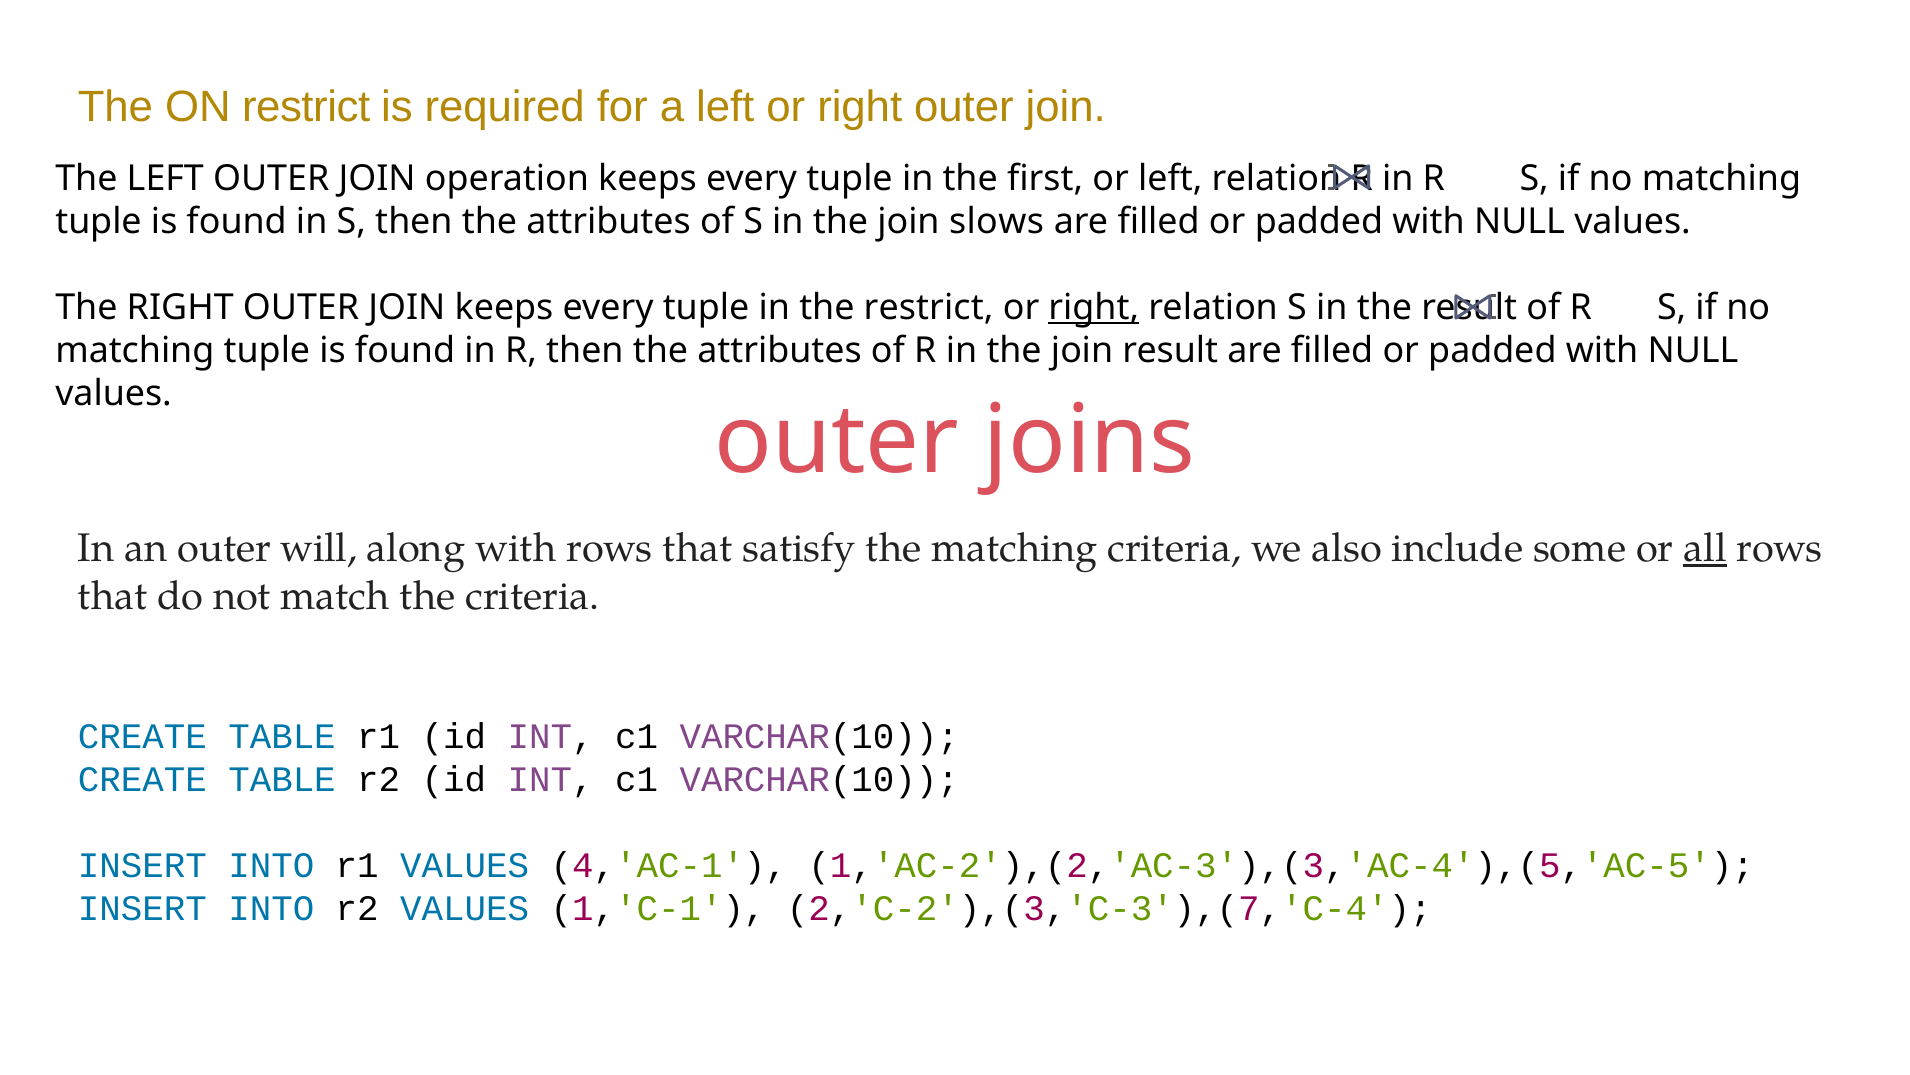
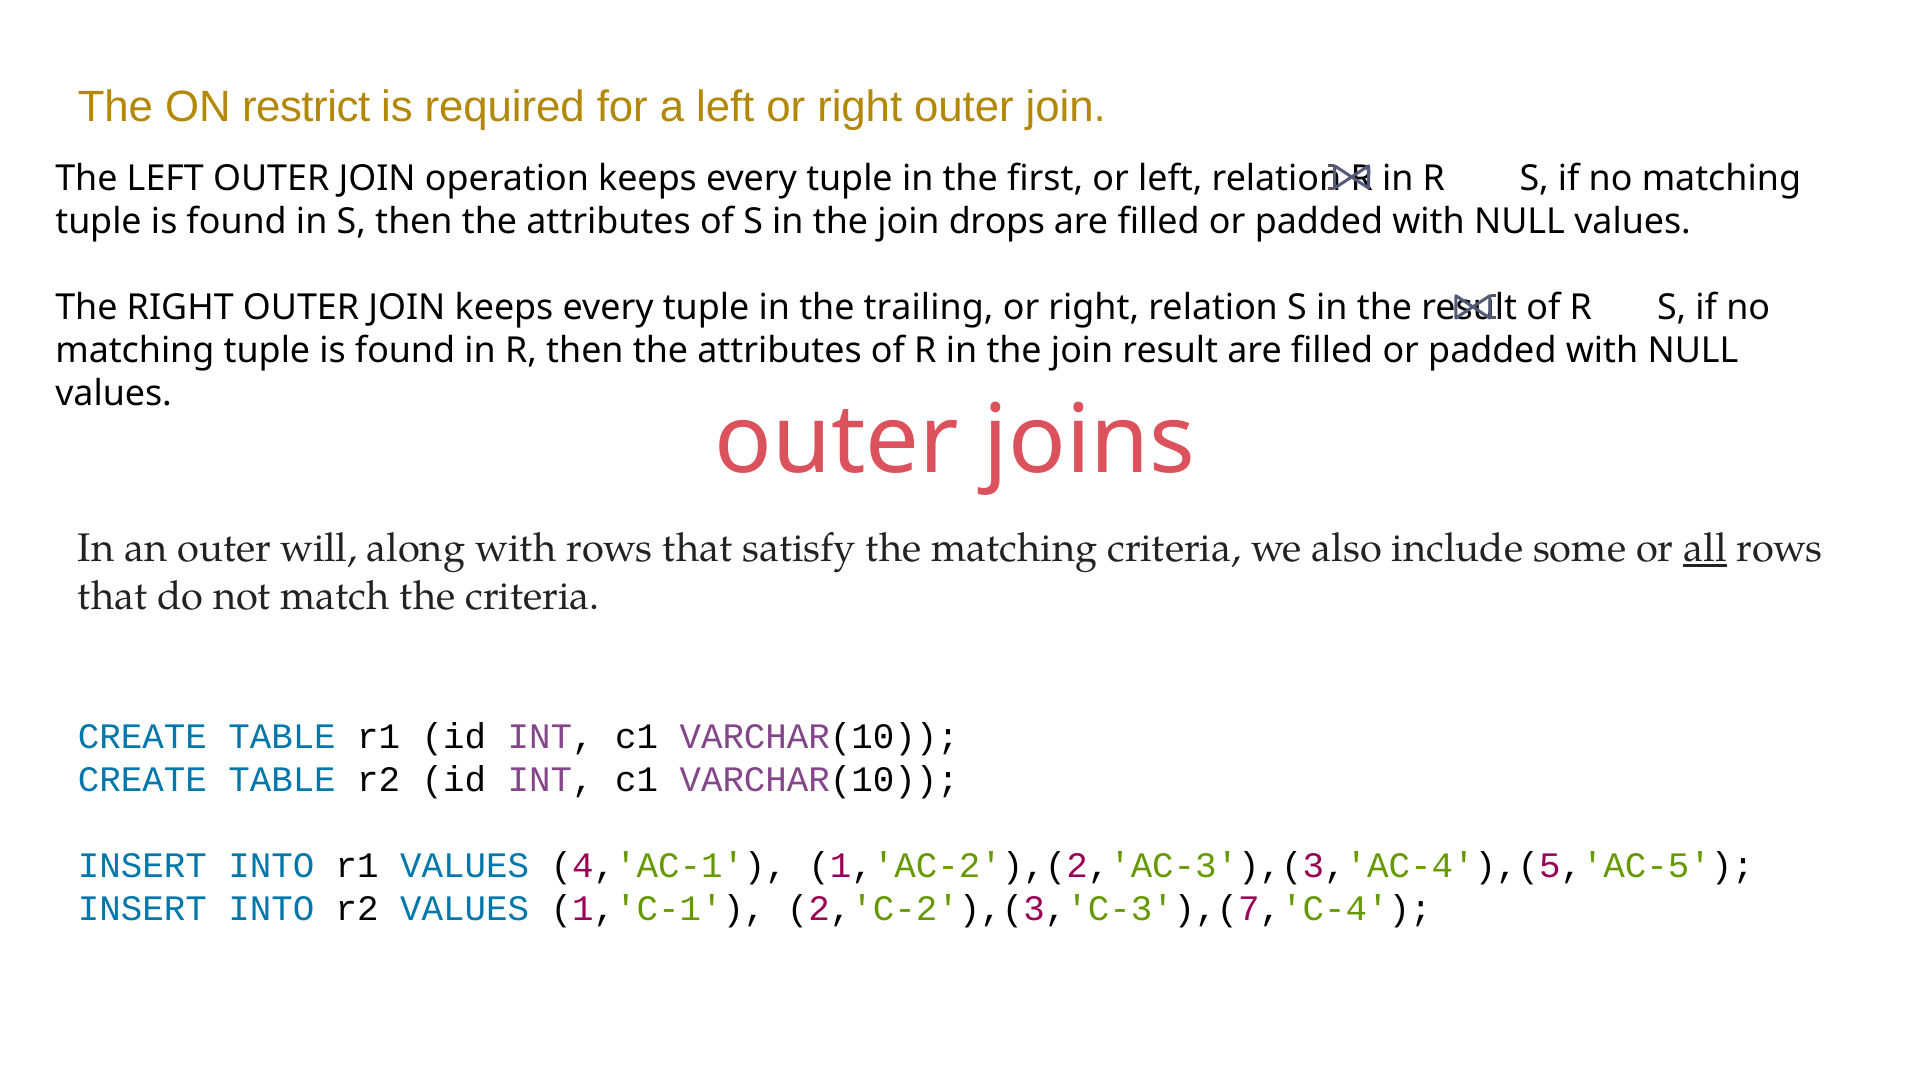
slows: slows -> drops (997, 222)
the restrict: restrict -> trailing (929, 308)
right underline: present -> none (1094, 308)
